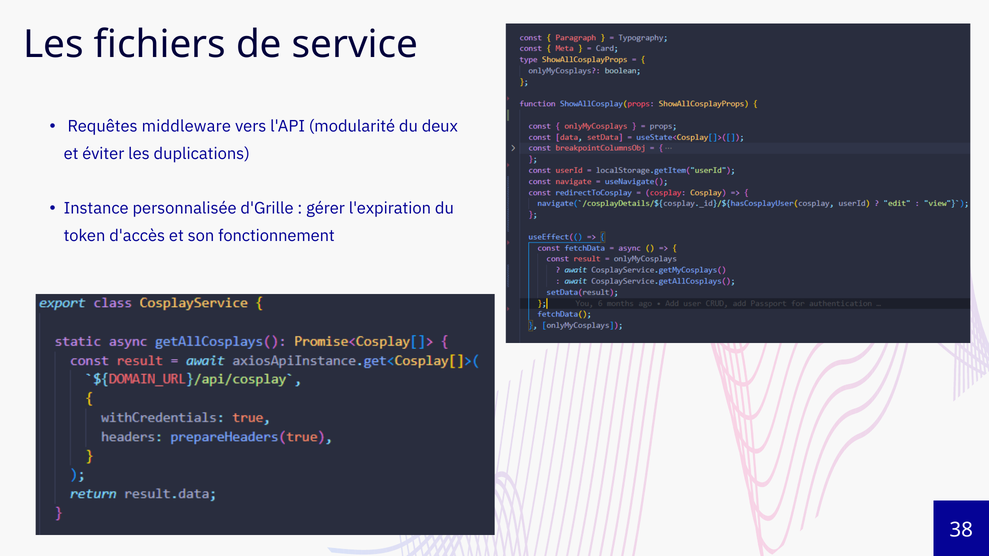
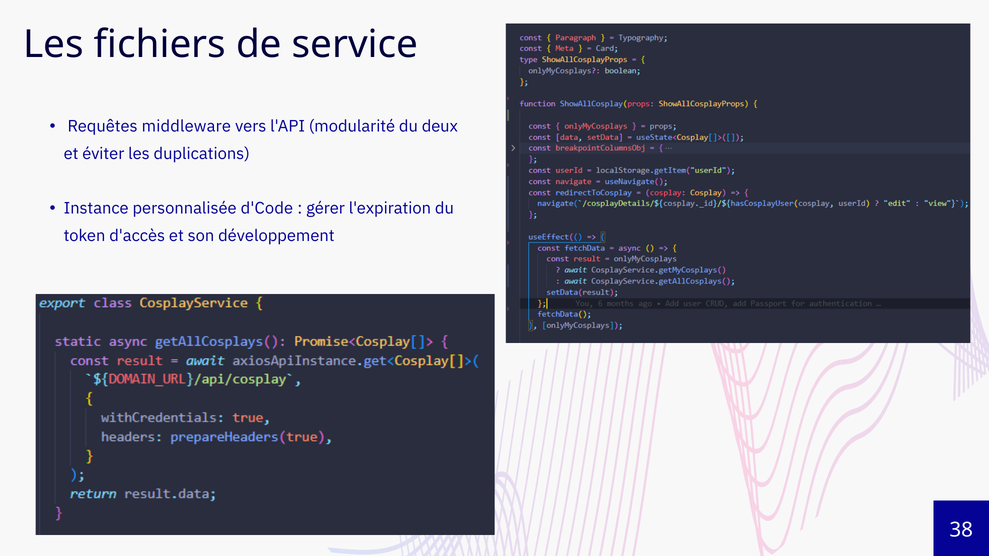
d'Grille: d'Grille -> d'Code (267, 209)
fonctionnement: fonctionnement -> développement (276, 236)
